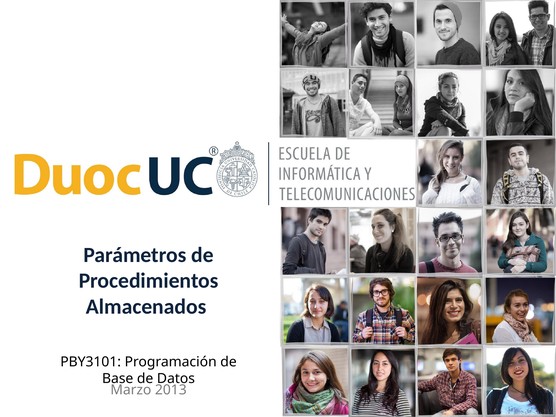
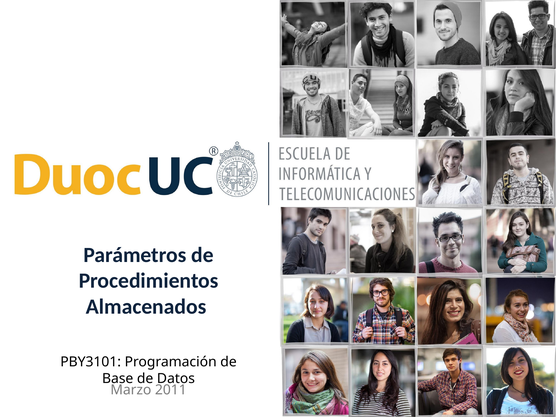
2013: 2013 -> 2011 (171, 390)
